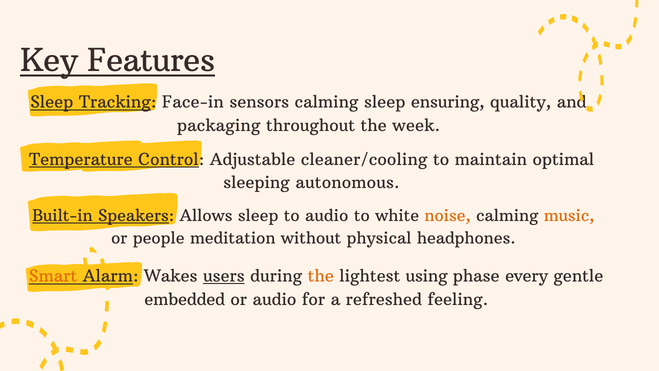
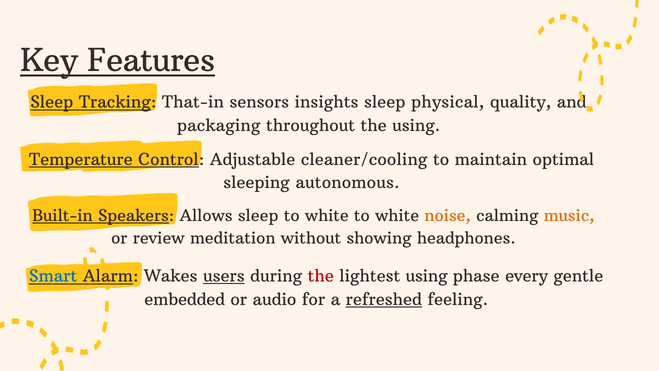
Face-in: Face-in -> That-in (193, 102)
sensors calming: calming -> insights (327, 102)
ensuring: ensuring -> physical (448, 102)
the week: week -> using (416, 125)
audio: audio -> white (327, 216)
people: people -> review (159, 238)
physical: physical -> showing (379, 238)
Smart colour: orange -> blue (53, 276)
the colour: orange -> red (321, 276)
refreshed underline: none -> present (384, 299)
